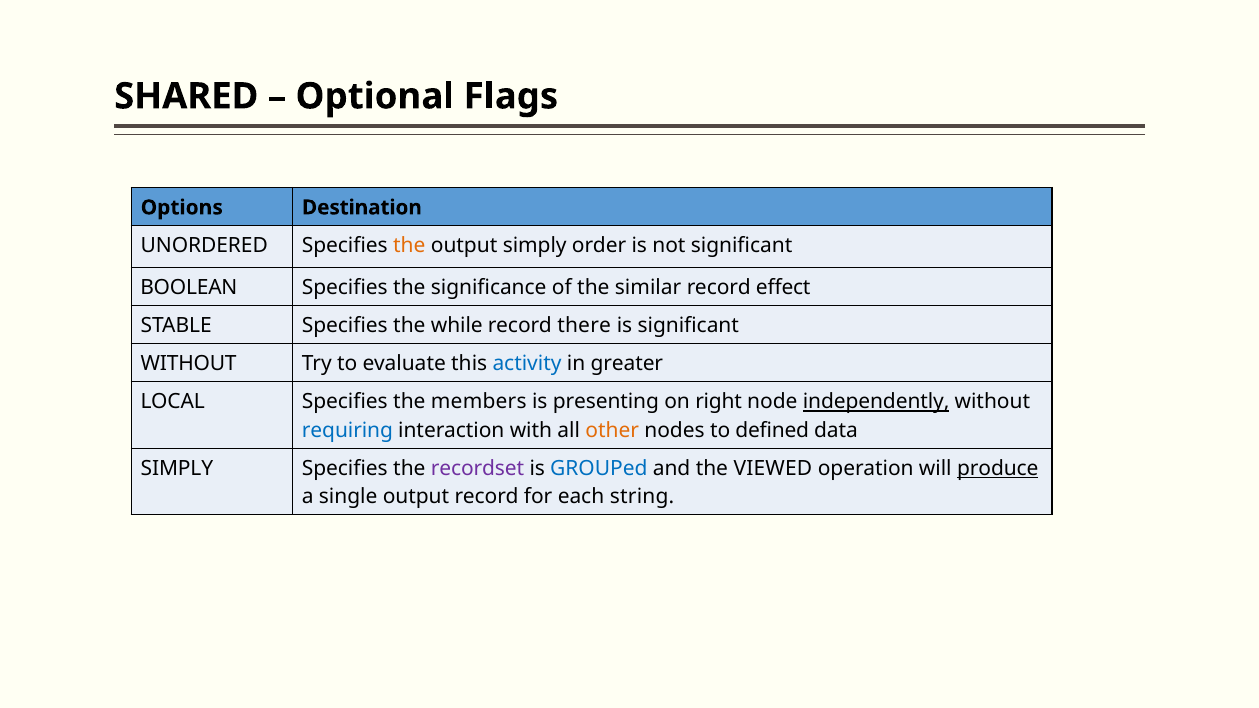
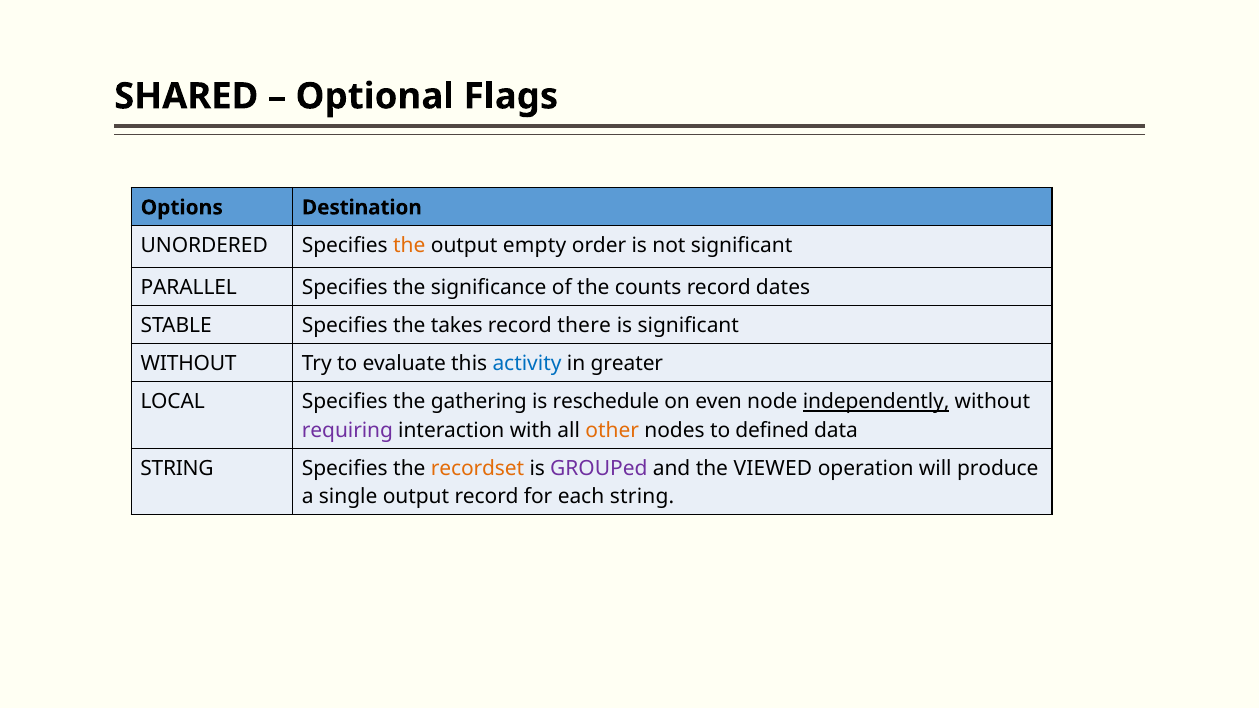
output simply: simply -> empty (535, 246)
BOOLEAN: BOOLEAN -> PARALLEL (189, 287)
similar: similar -> counts (648, 287)
effect: effect -> dates (783, 287)
while: while -> takes (457, 326)
members: members -> gathering (479, 402)
presenting: presenting -> reschedule (606, 402)
right: right -> even (719, 402)
requiring colour: blue -> purple (347, 431)
SIMPLY: SIMPLY -> STRING (177, 469)
recordset colour: purple -> orange (478, 469)
GROUPed colour: blue -> purple (599, 469)
produce underline: present -> none (998, 469)
